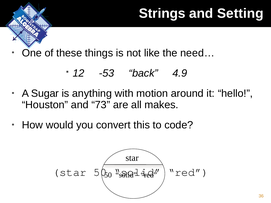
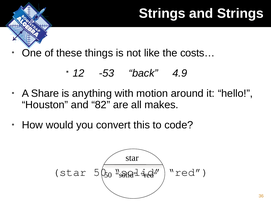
and Setting: Setting -> Strings (240, 13)
need…: need… -> costs… (198, 53)
Sugar: Sugar -> Share (45, 94)
73: 73 -> 82 (101, 105)
